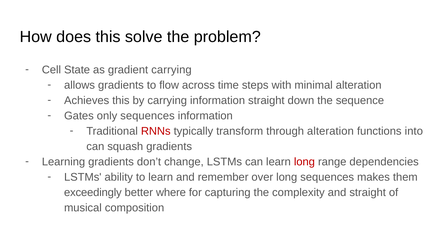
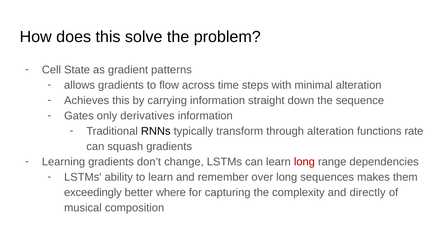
gradient carrying: carrying -> patterns (172, 70)
only sequences: sequences -> derivatives (147, 116)
RNNs colour: red -> black (156, 131)
into: into -> rate (414, 131)
and straight: straight -> directly (368, 193)
